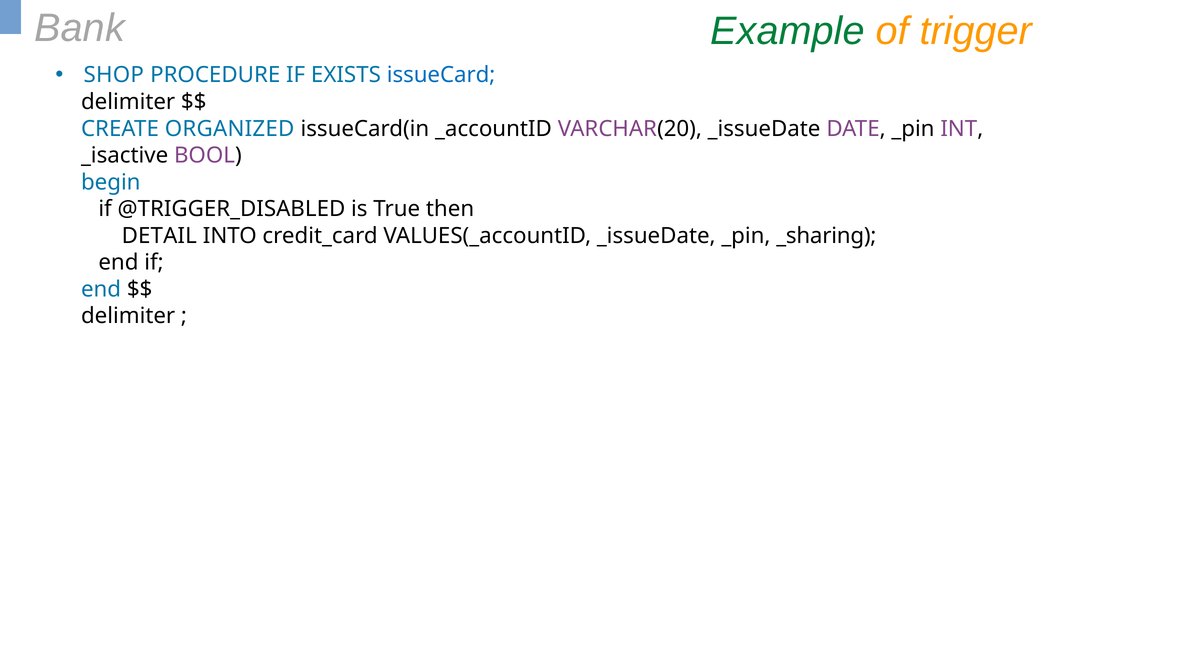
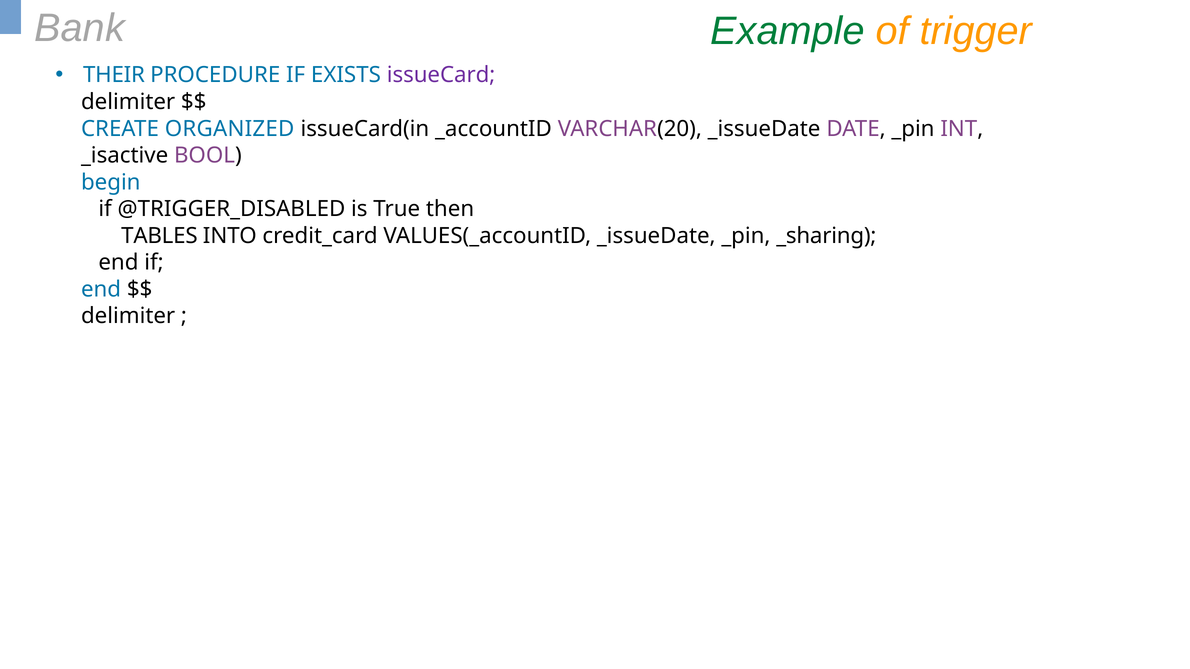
SHOP: SHOP -> THEIR (114, 75)
issueCard colour: blue -> purple (441, 75)
DETAIL: DETAIL -> TABLES (159, 236)
